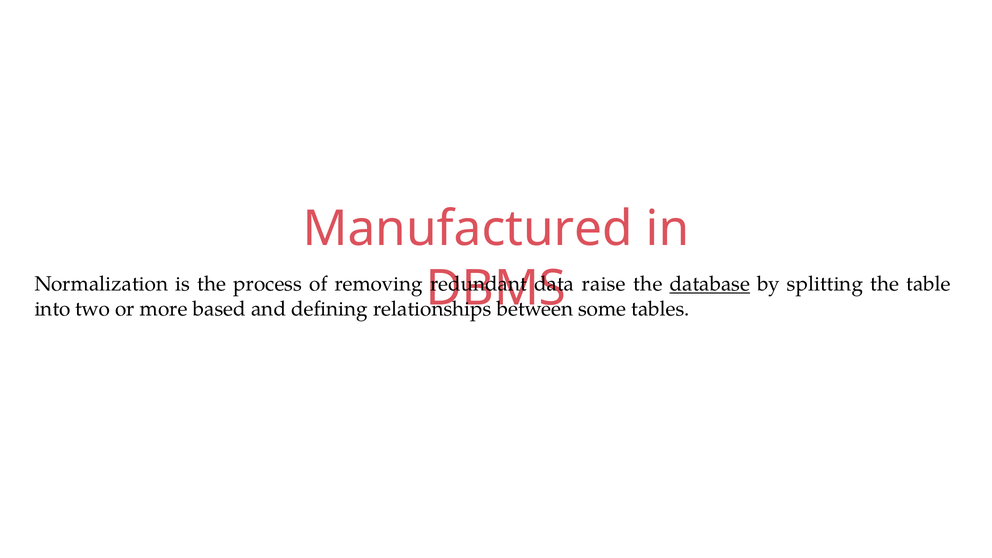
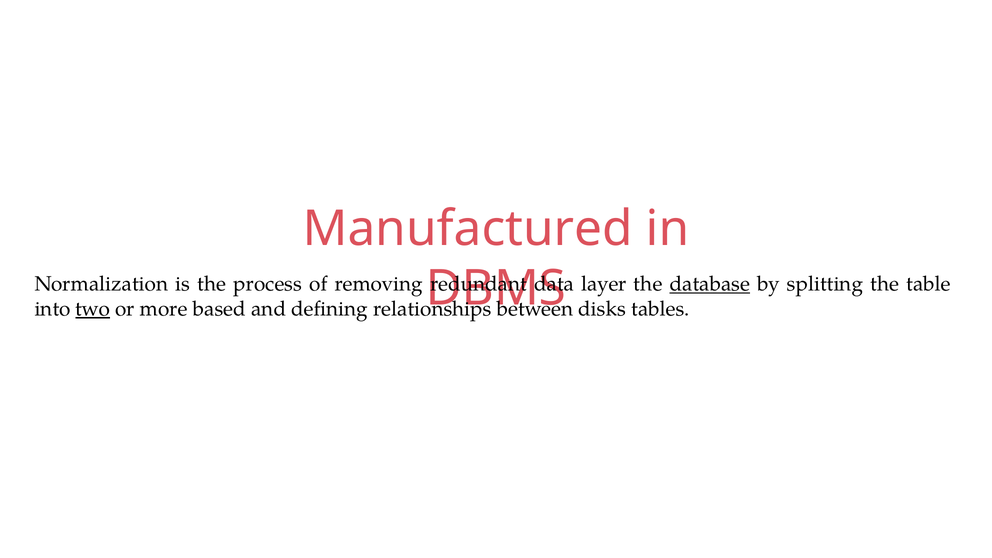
raise: raise -> layer (604, 284)
two underline: none -> present (93, 309)
some: some -> disks (602, 309)
